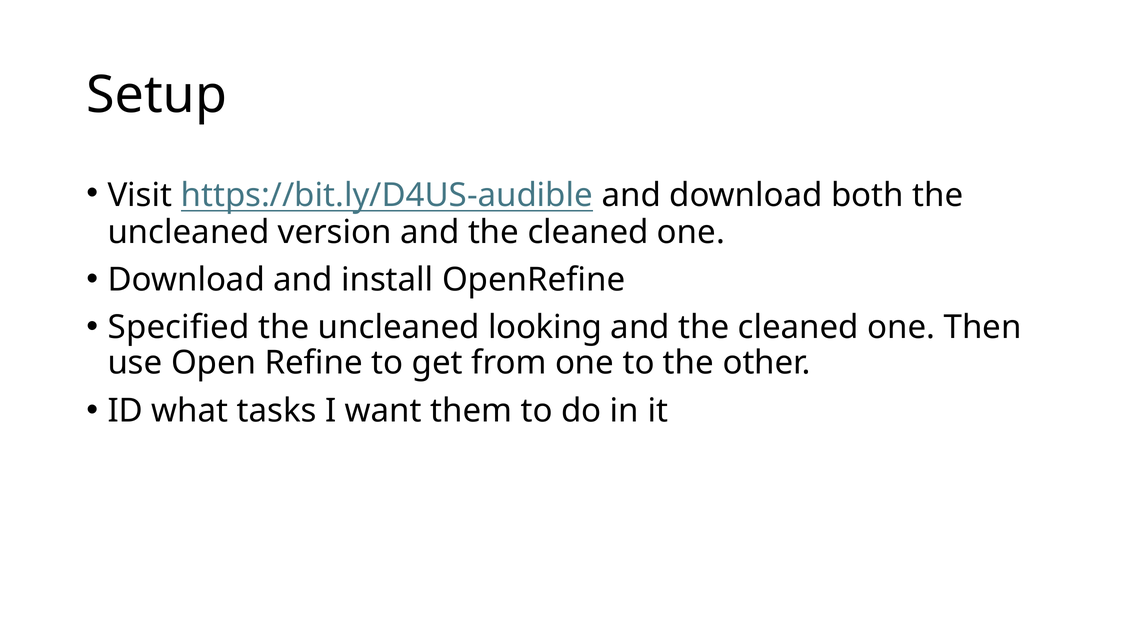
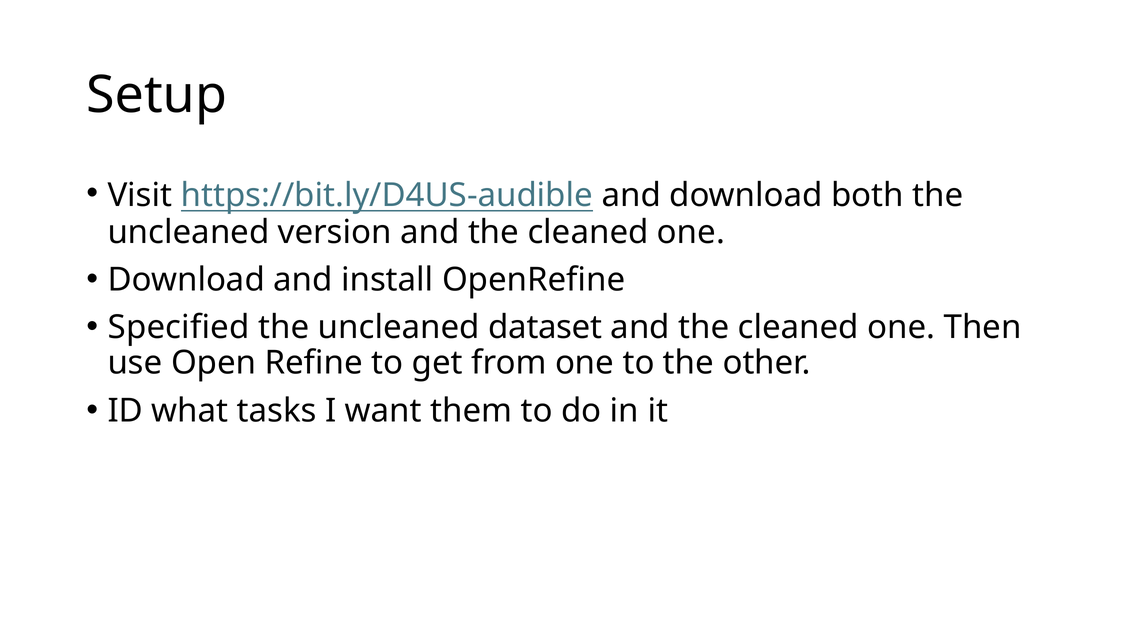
looking: looking -> dataset (545, 327)
